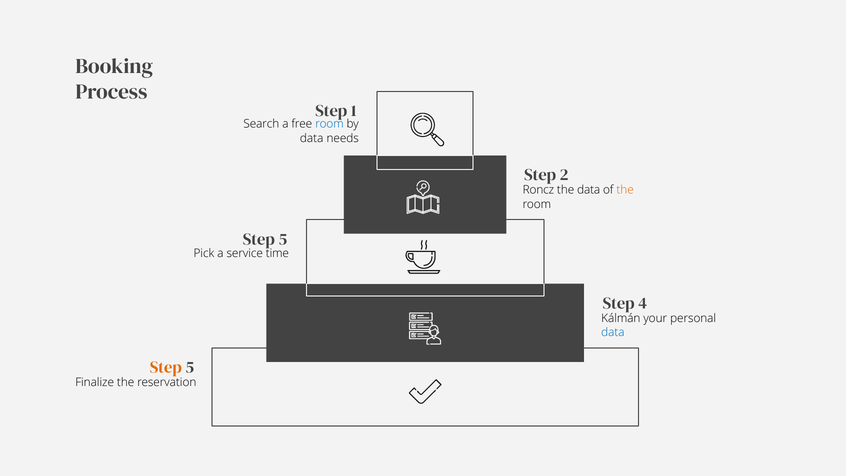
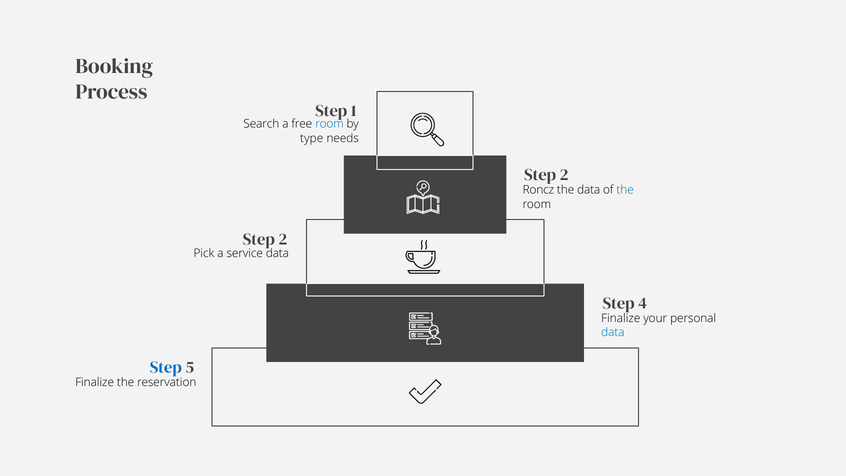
data: data -> type (312, 138)
the colour: orange -> blue (625, 190)
5: 5 -> 2 (283, 239)
service time: time -> data (277, 253)
Kálmán: Kálmán -> Finalize (621, 318)
Step colour: orange -> blue (166, 367)
